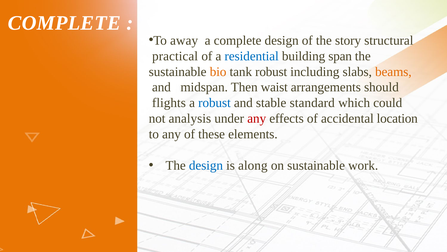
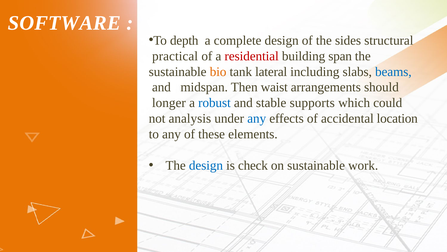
COMPLETE: COMPLETE -> SOFTWARE (64, 23)
away: away -> depth (184, 40)
story: story -> sides (348, 40)
residential colour: blue -> red (252, 56)
tank robust: robust -> lateral (271, 72)
beams colour: orange -> blue (393, 72)
flights: flights -> longer (169, 103)
standard: standard -> supports (312, 103)
any colour: red -> blue (257, 118)
along: along -> check (253, 165)
